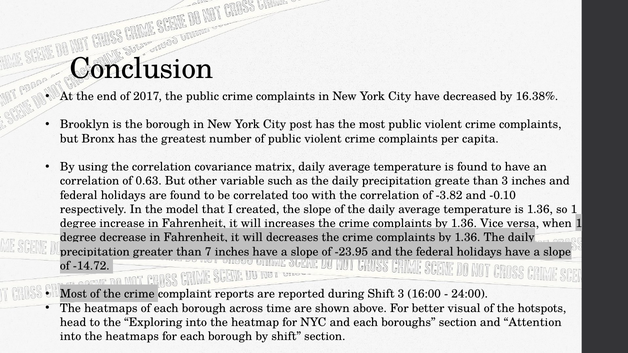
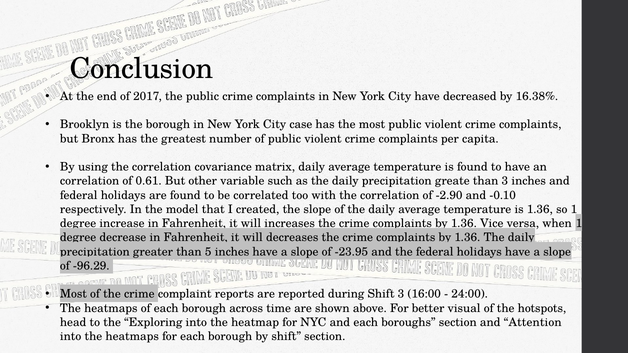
post: post -> case (301, 125)
0.63: 0.63 -> 0.61 (149, 181)
-3.82: -3.82 -> -2.90 (449, 195)
7: 7 -> 5 (208, 252)
-14.72: -14.72 -> -96.29 (91, 266)
